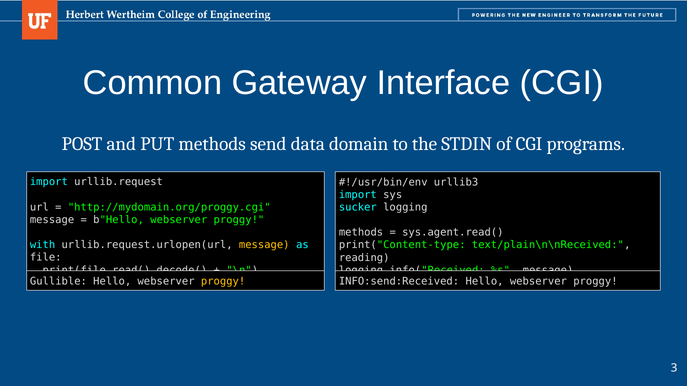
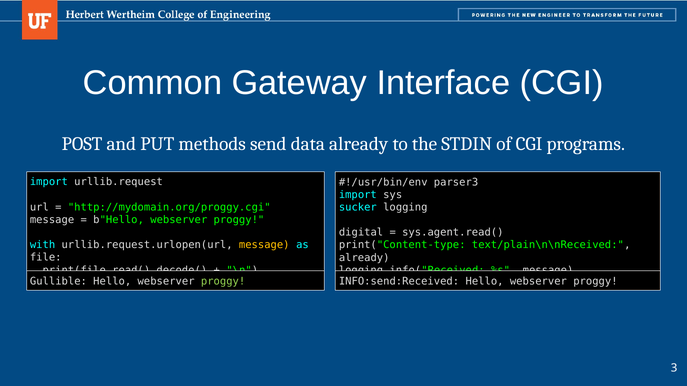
data domain: domain -> already (359, 144)
urllib3: urllib3 -> parser3 (456, 182)
methods: methods -> digital (361, 233)
reading: reading -> already (364, 258)
proggy colour: yellow -> light green (223, 282)
